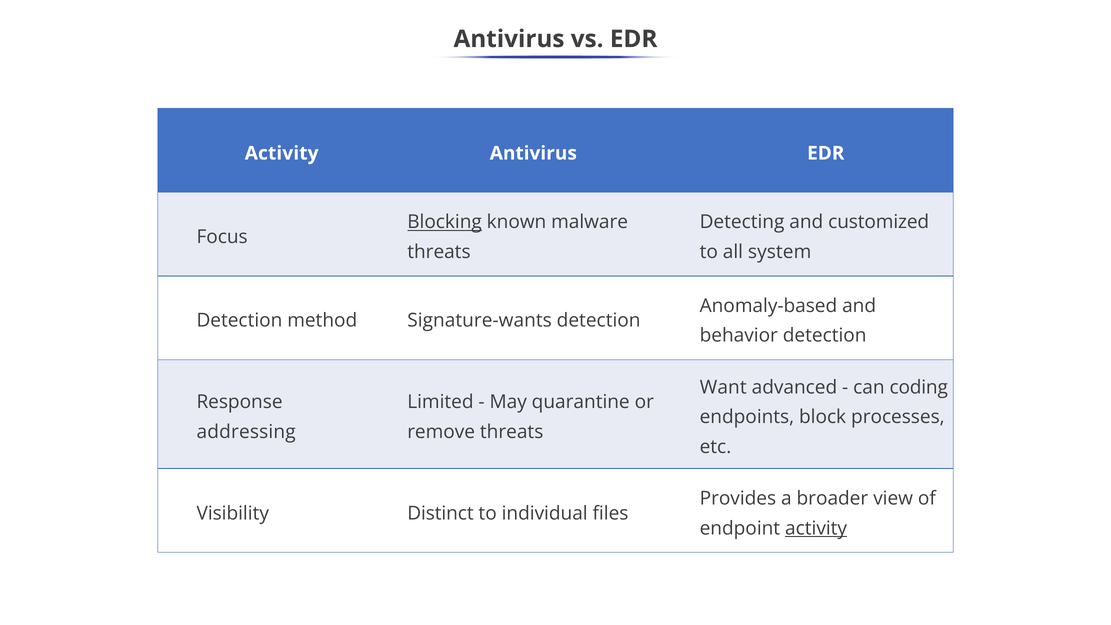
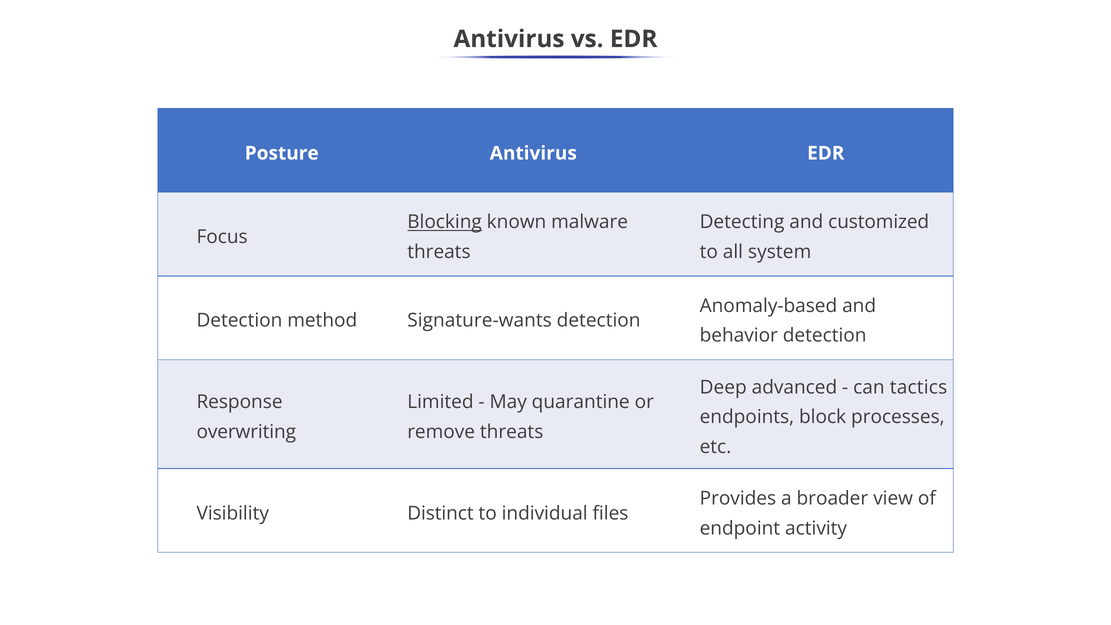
Activity: Activity -> Posture (282, 153)
Want: Want -> Deep (723, 387)
coding: coding -> tactics (919, 387)
addressing: addressing -> overwriting (246, 432)
activity underline: present -> none (816, 528)
